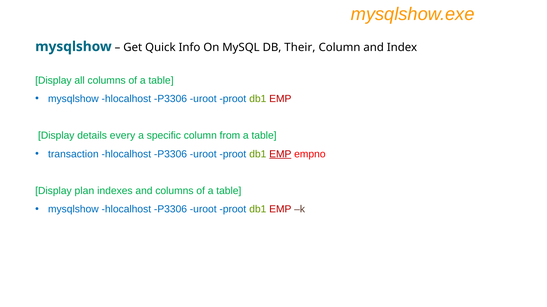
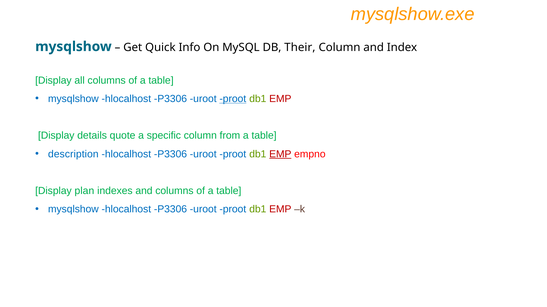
proot underline: none -> present (233, 99)
every: every -> quote (123, 136)
transaction: transaction -> description (73, 154)
